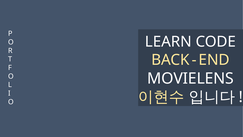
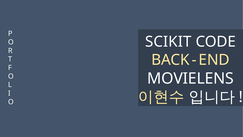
LEARN: LEARN -> SCIKIT (168, 42)
